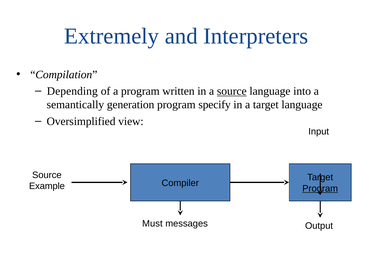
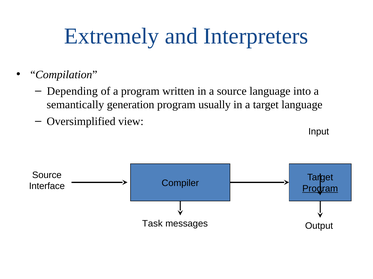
source underline: present -> none (232, 91)
specify: specify -> usually (215, 105)
Example: Example -> Interface (47, 187)
Must: Must -> Task (152, 224)
